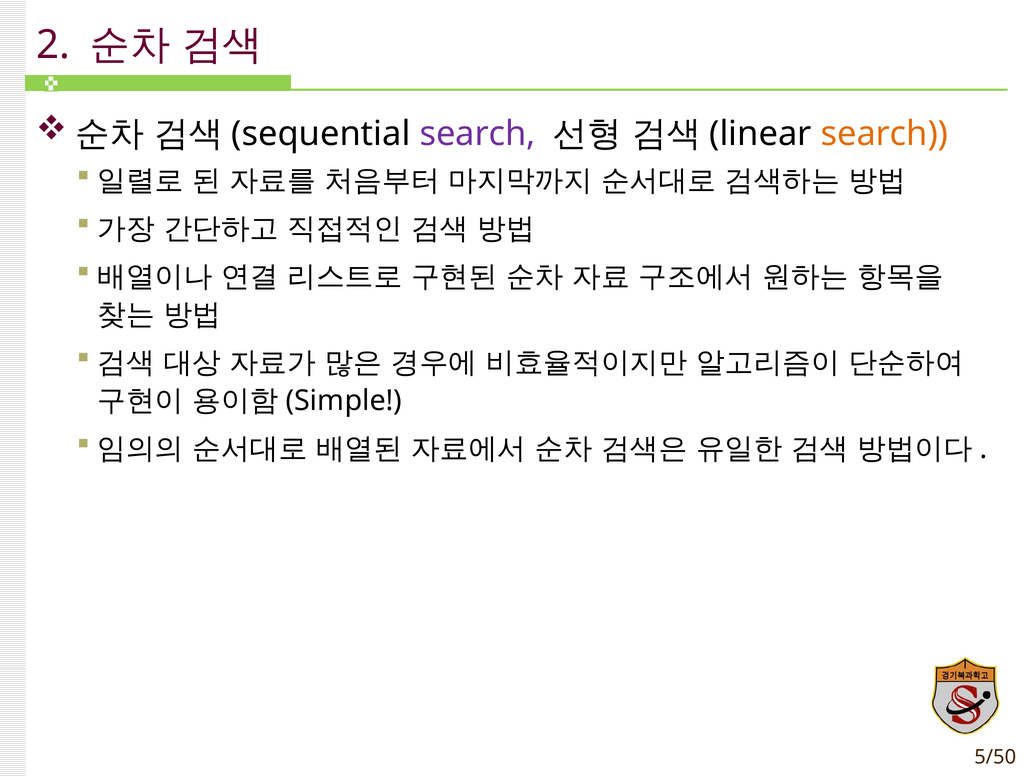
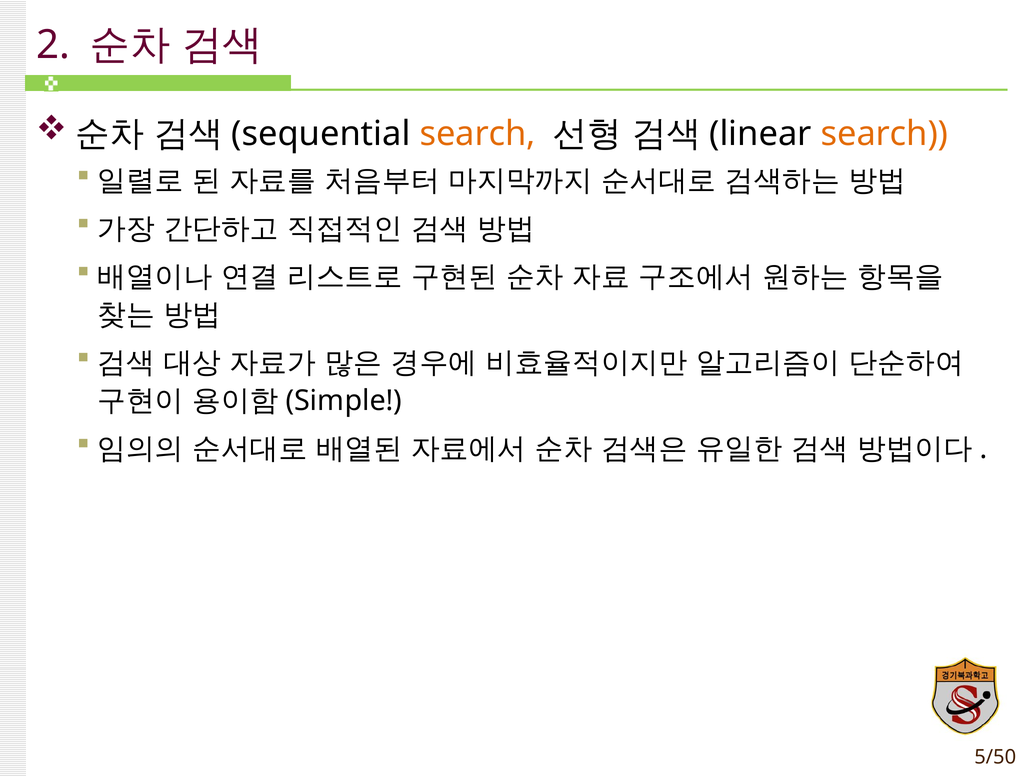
search colour: purple -> orange (478, 134)
